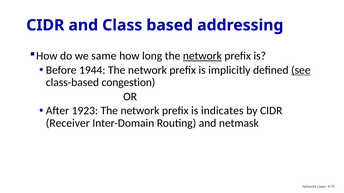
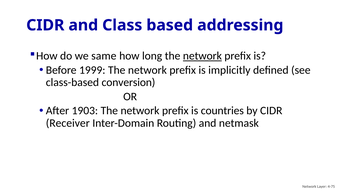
1944: 1944 -> 1999 (92, 70)
see underline: present -> none (301, 70)
congestion: congestion -> conversion (128, 83)
1923: 1923 -> 1903 (85, 111)
indicates: indicates -> countries (222, 111)
